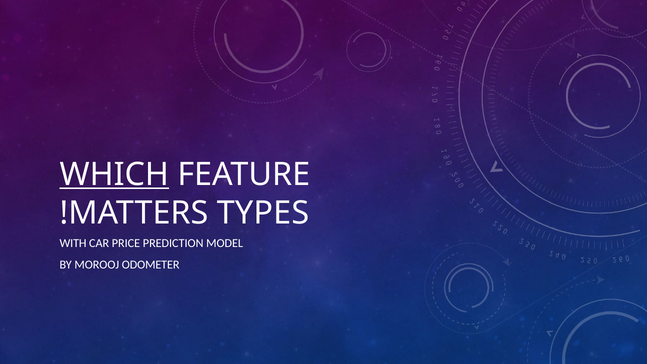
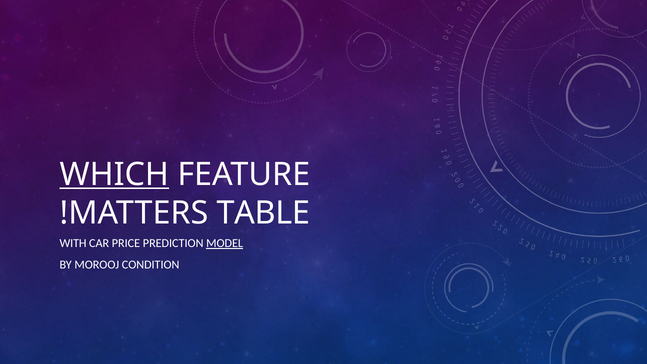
TYPES: TYPES -> TABLE (263, 213)
MODEL underline: none -> present (225, 243)
ODOMETER: ODOMETER -> CONDITION (151, 265)
